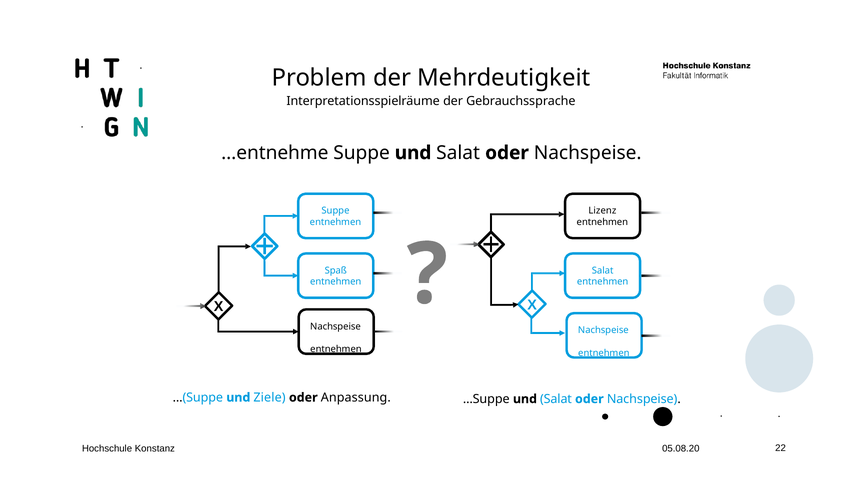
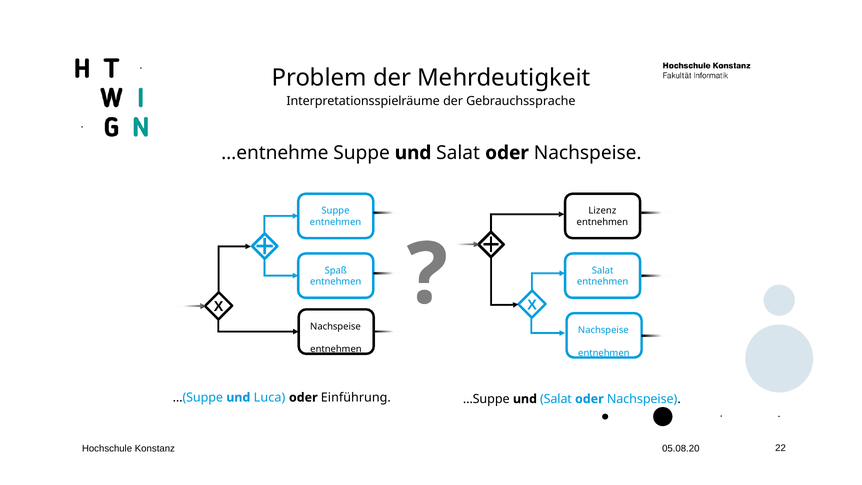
Ziele: Ziele -> Luca (270, 397)
Anpassung: Anpassung -> Einführung (356, 397)
